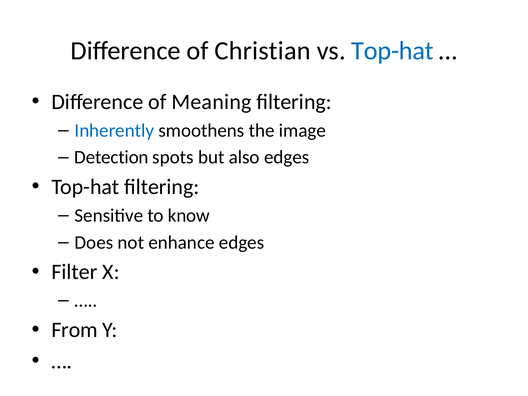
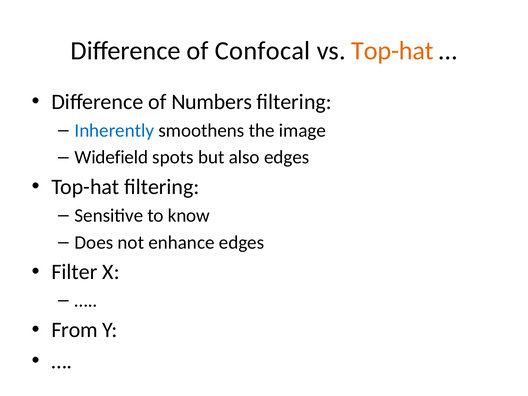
Christian: Christian -> Confocal (263, 51)
Top-hat colour: blue -> orange (392, 51)
Meaning: Meaning -> Numbers (212, 102)
Detection: Detection -> Widefield (111, 157)
